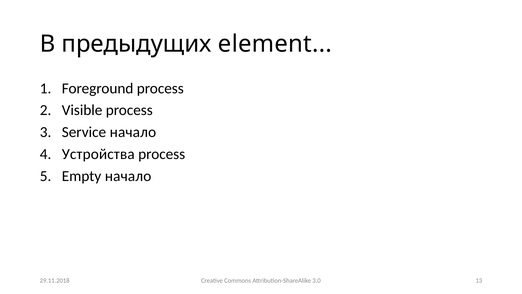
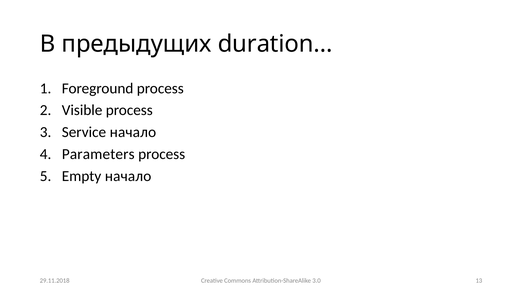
element: element -> duration (275, 44)
Устройства: Устройства -> Parameters (98, 154)
